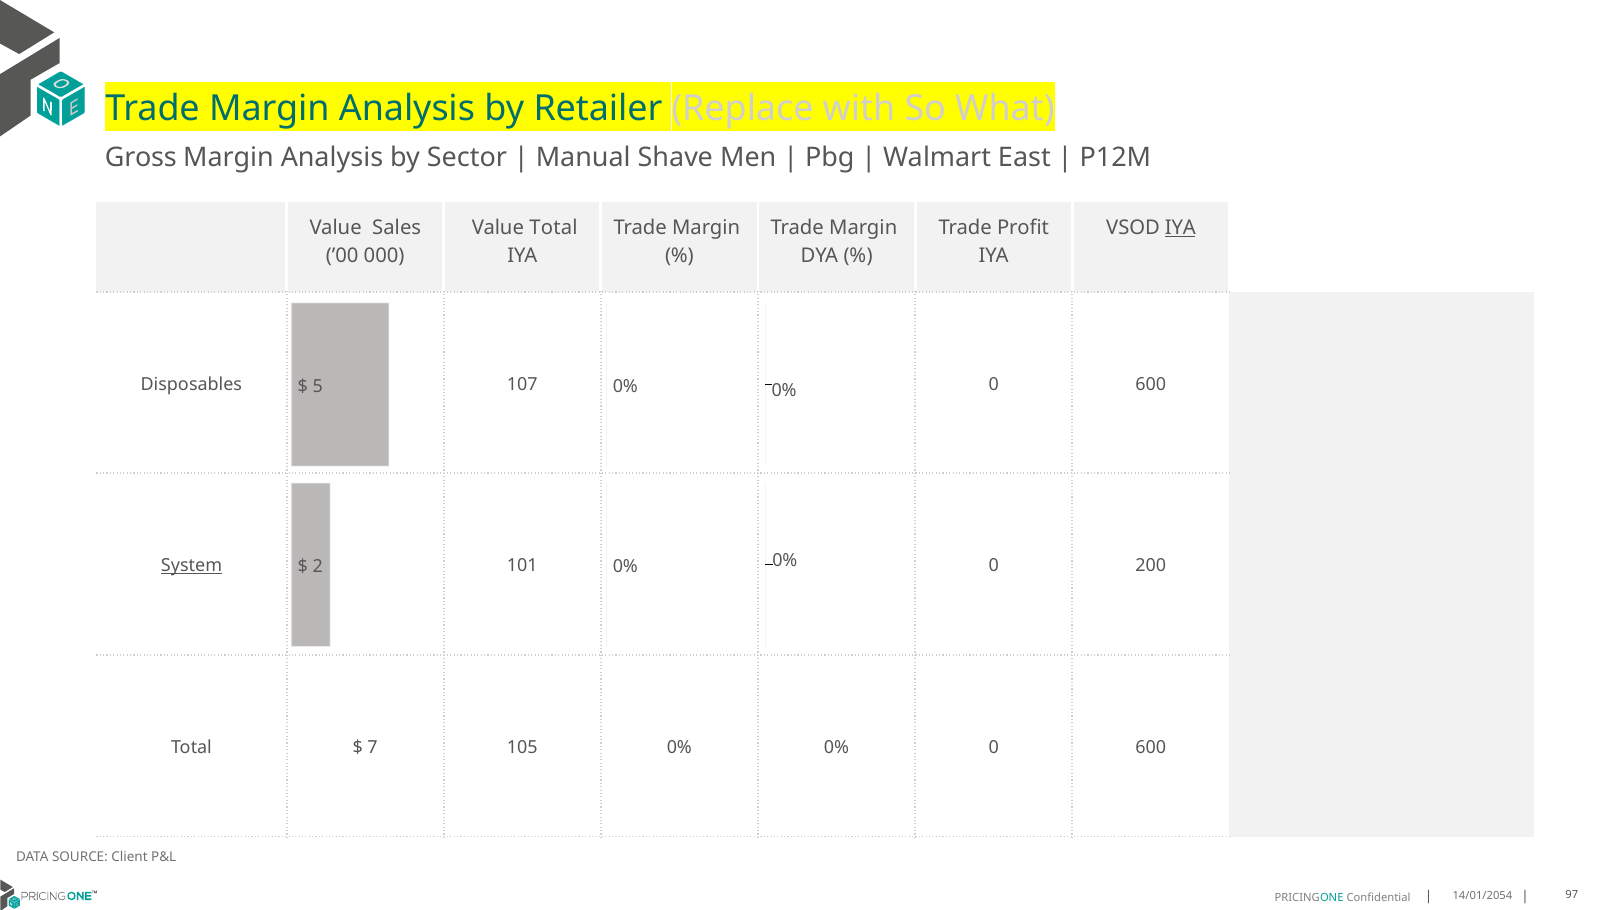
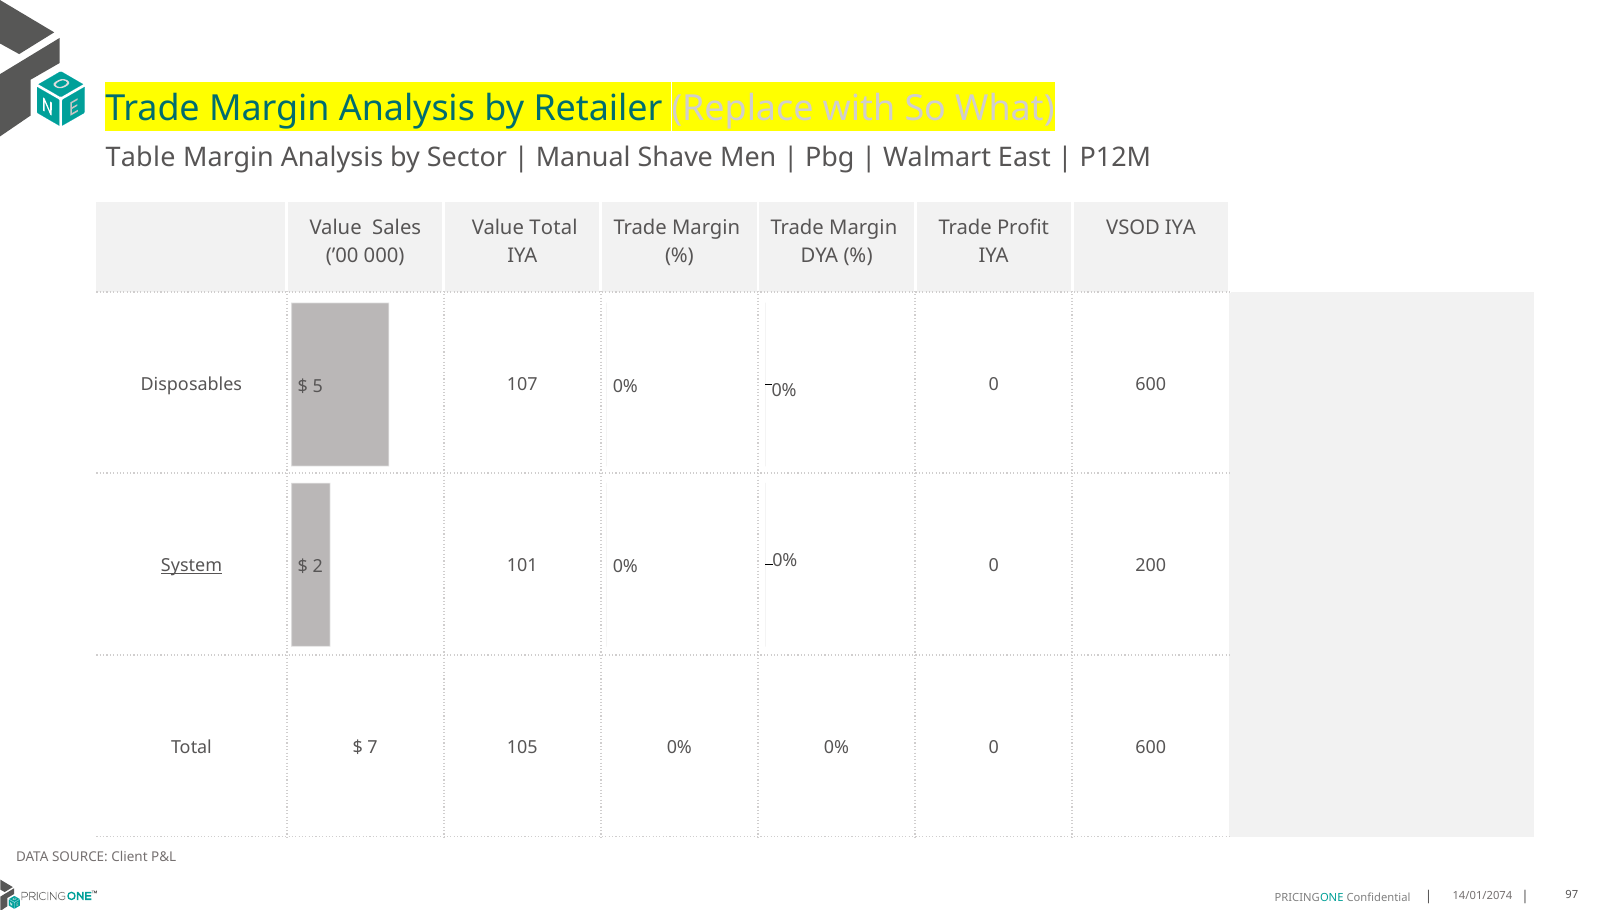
Gross: Gross -> Table (141, 158)
IYA underline: present -> none (1180, 228)
14/01/2054: 14/01/2054 -> 14/01/2074 (1482, 896)
